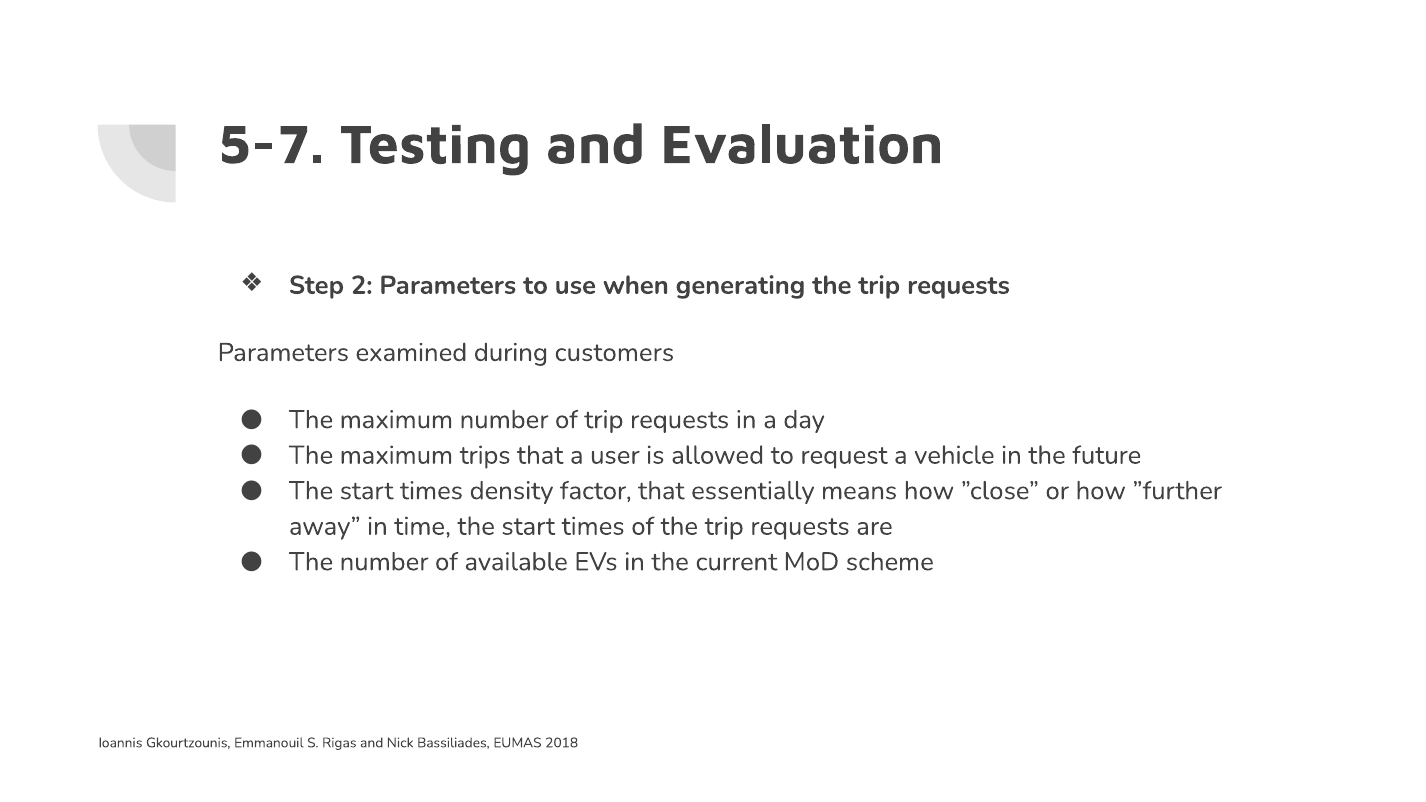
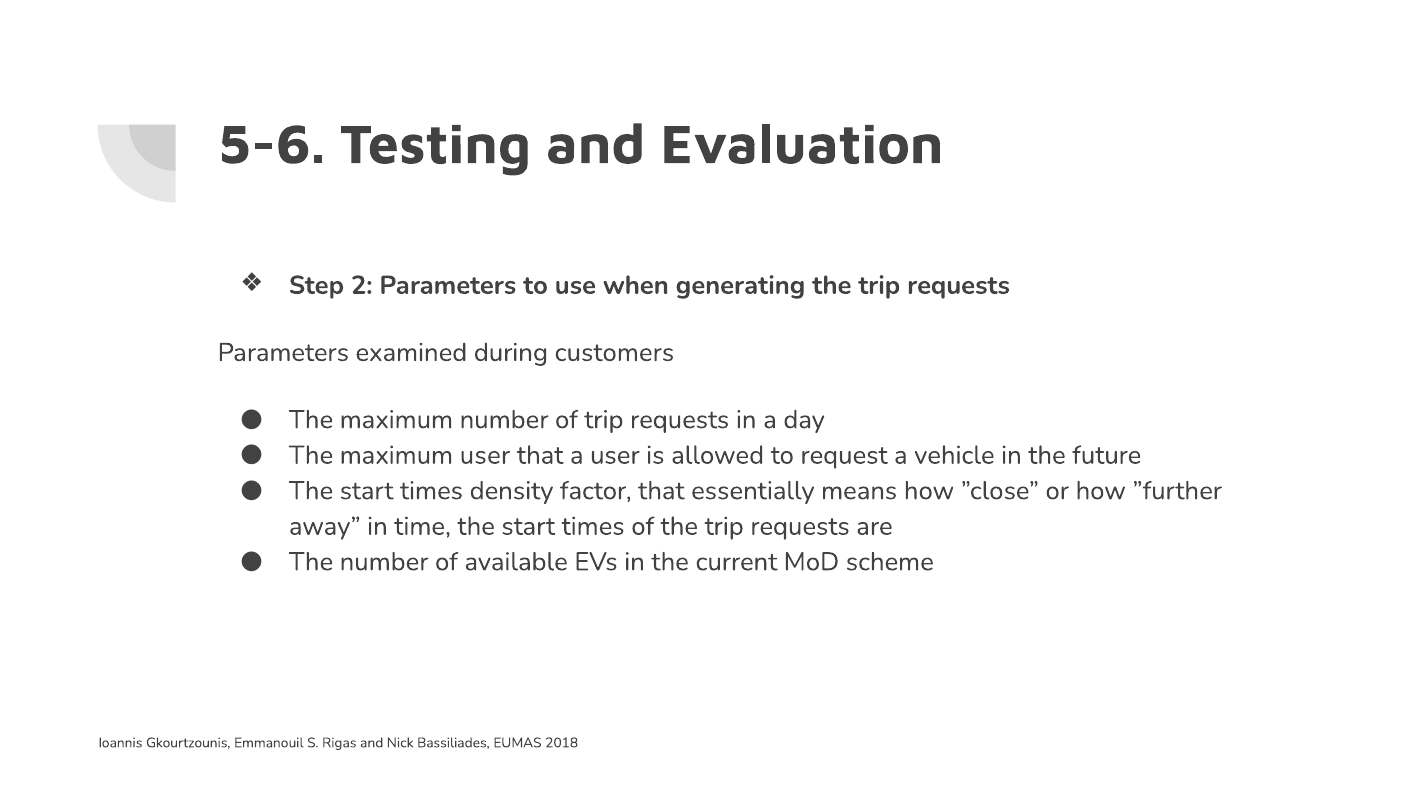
5-7: 5-7 -> 5-6 (271, 145)
maximum trips: trips -> user (485, 455)
